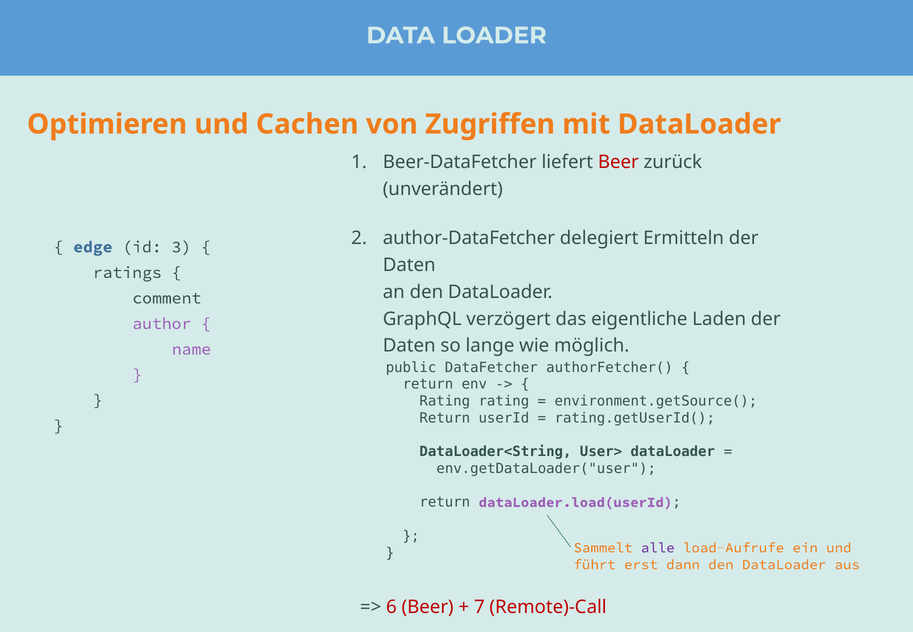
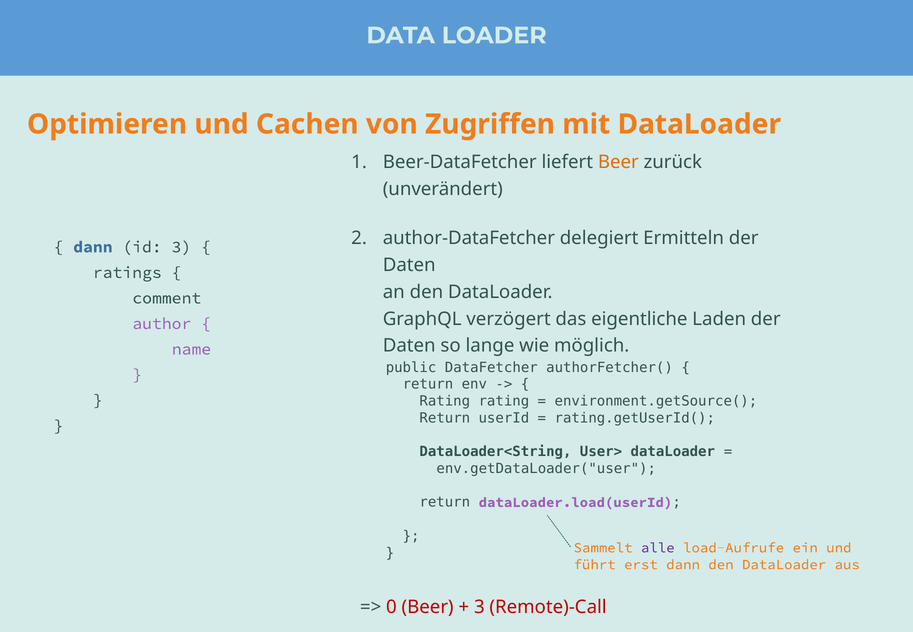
Beer colour: red -> orange (618, 162)
edge: edge -> dann (93, 247)
6: 6 -> 0 (391, 607)
7: 7 -> 3 (479, 607)
